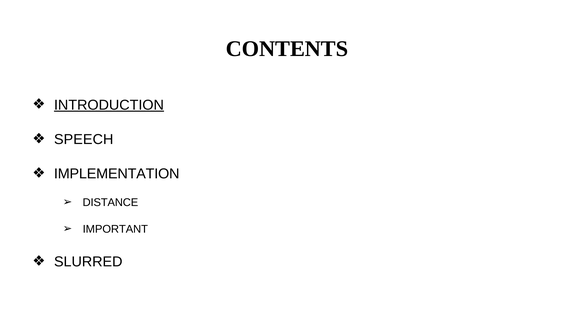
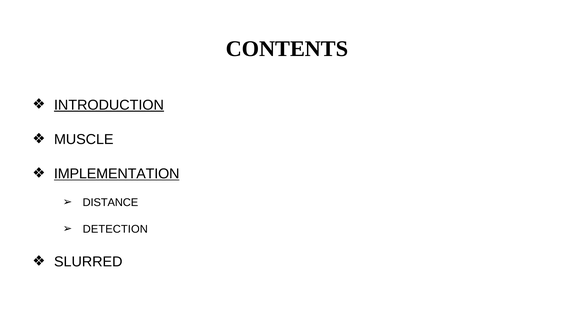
SPEECH: SPEECH -> MUSCLE (84, 139)
IMPLEMENTATION underline: none -> present (117, 174)
IMPORTANT: IMPORTANT -> DETECTION (115, 229)
